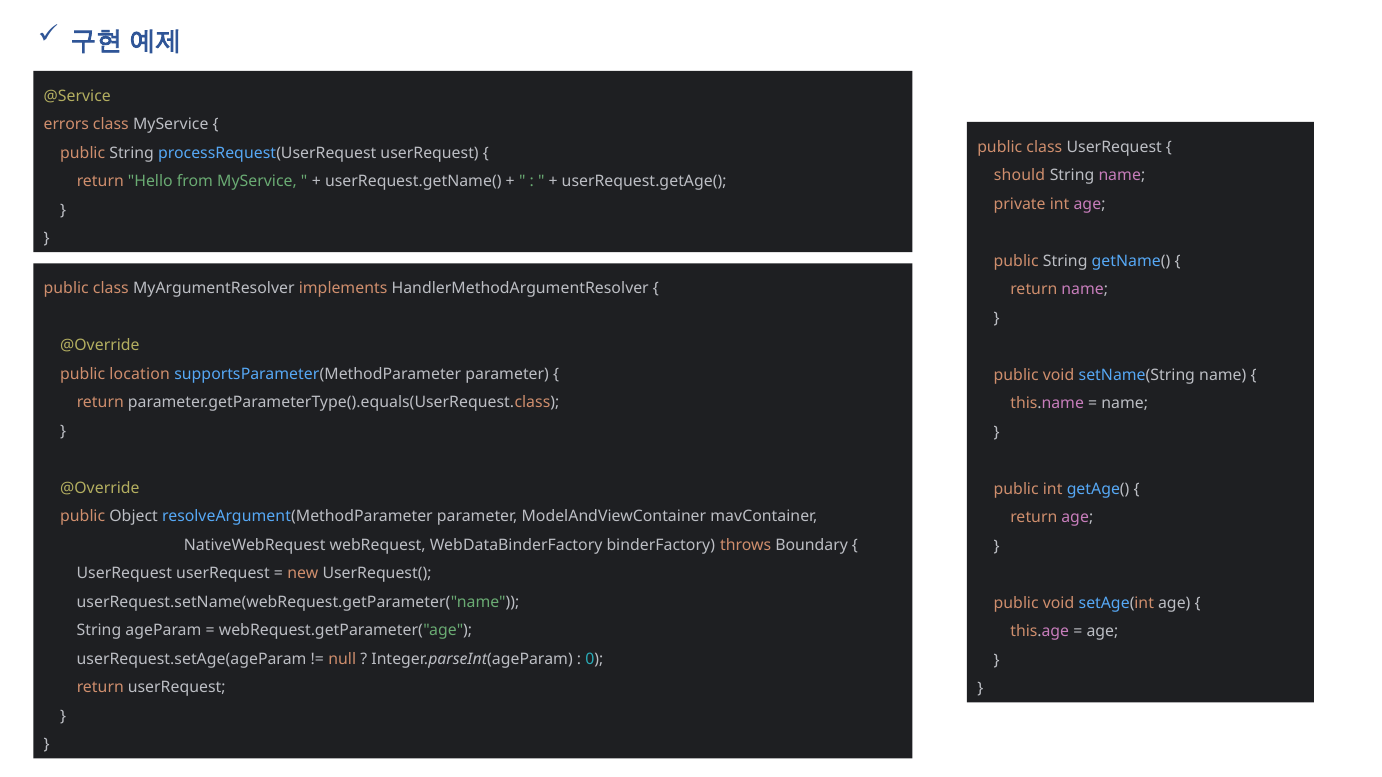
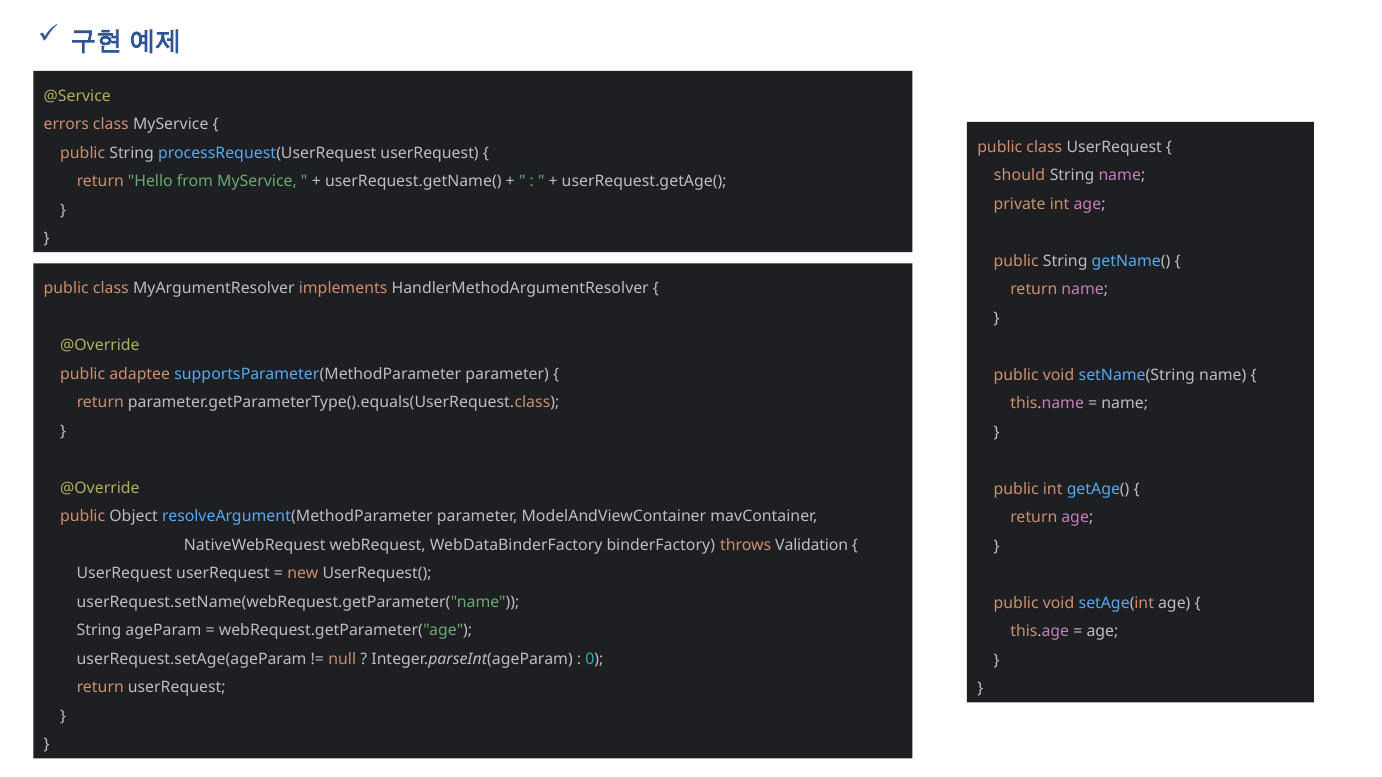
location: location -> adaptee (140, 374)
Boundary: Boundary -> Validation (812, 545)
